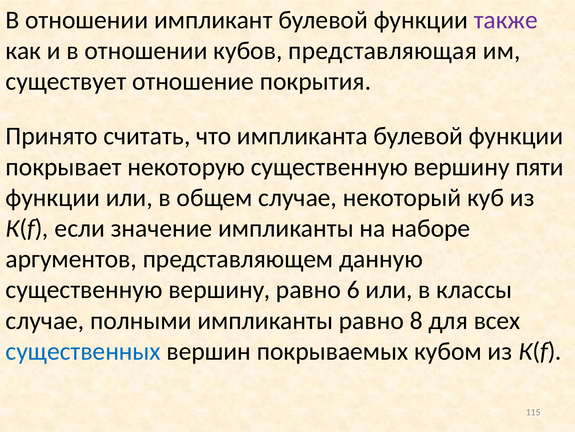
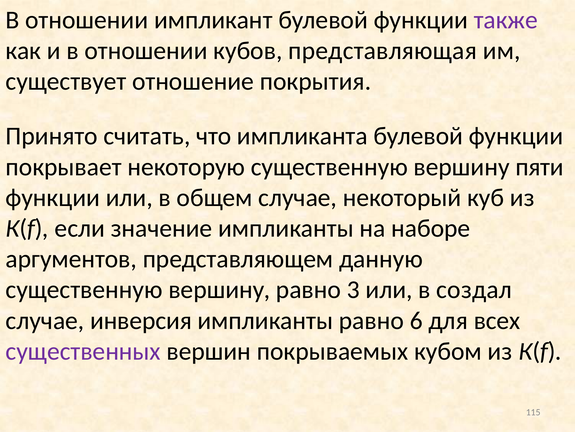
6: 6 -> 3 (353, 289)
классы: классы -> создал (474, 289)
полными: полными -> инверсия (141, 320)
8: 8 -> 6 (416, 320)
существенных colour: blue -> purple (83, 351)
